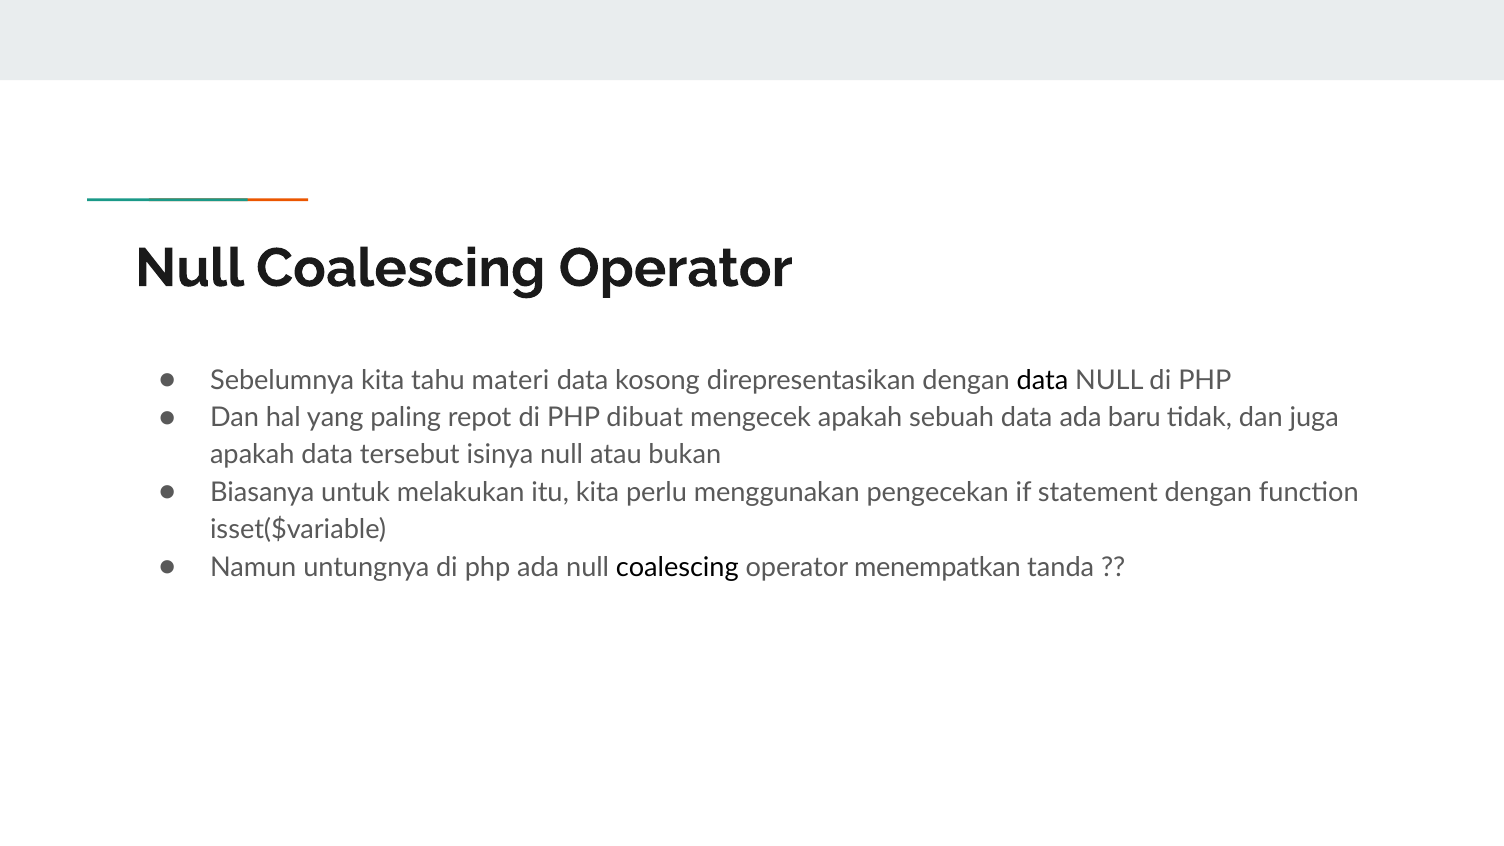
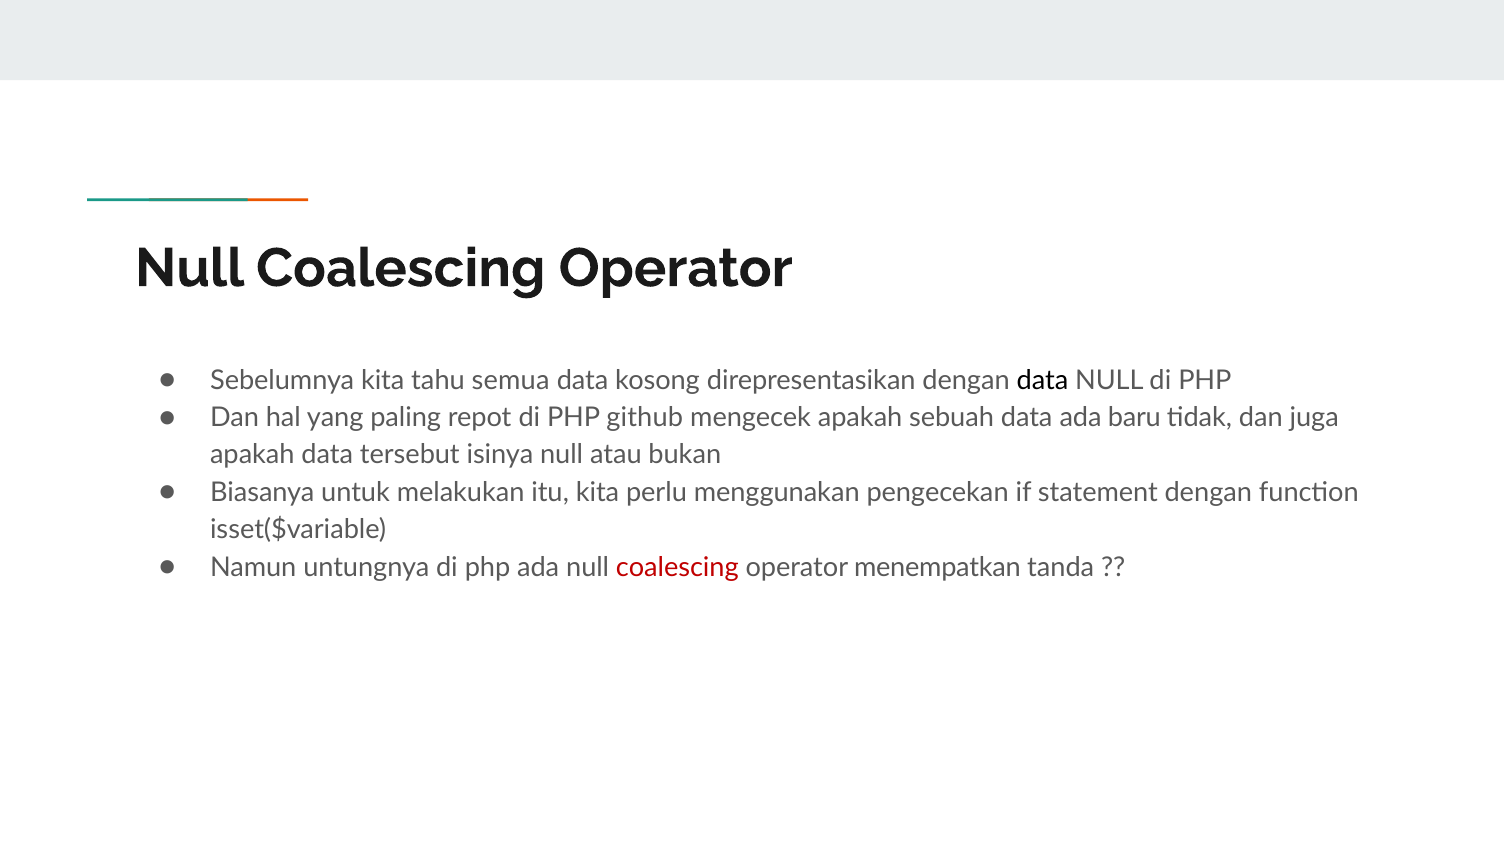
materi: materi -> semua (511, 380)
dibuat: dibuat -> github (645, 418)
coalescing colour: black -> red (677, 567)
